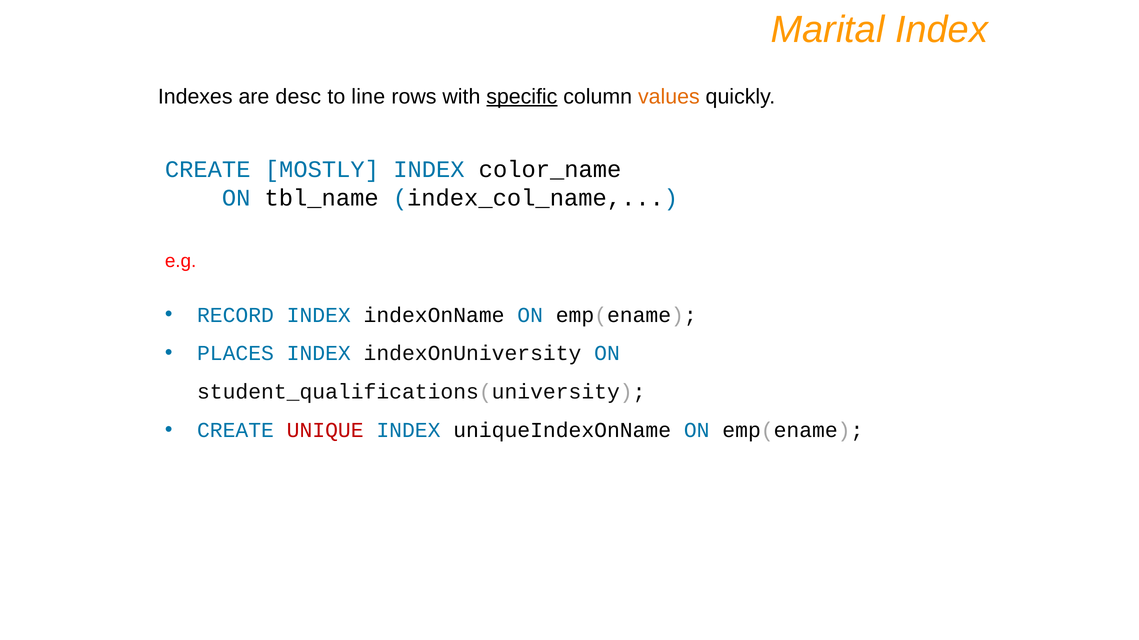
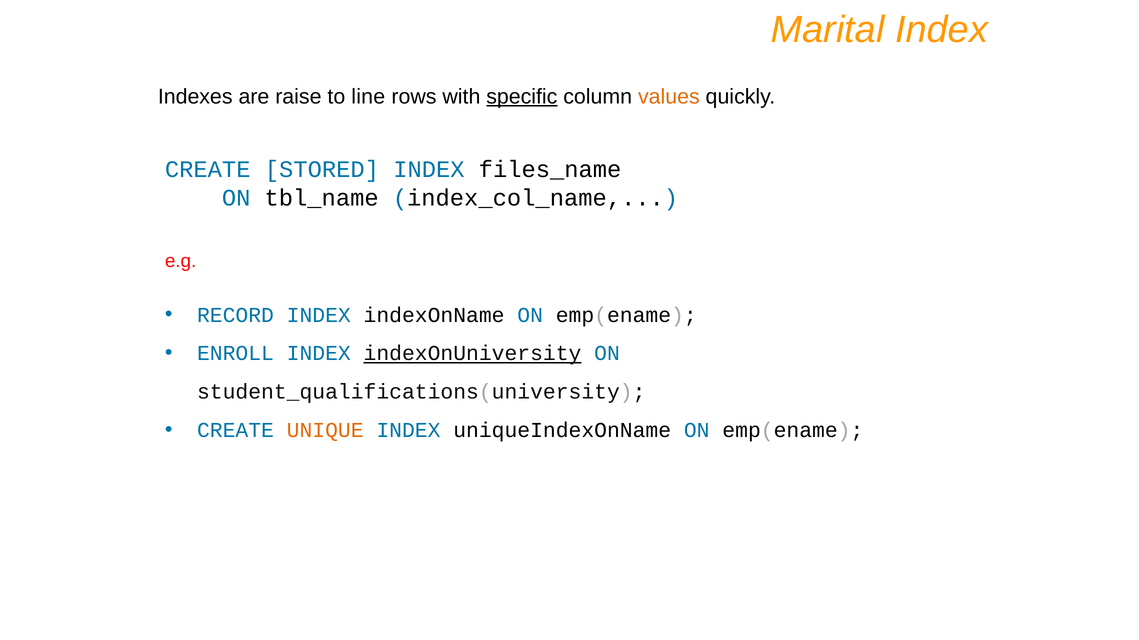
desc: desc -> raise (298, 97)
MOSTLY: MOSTLY -> STORED (322, 170)
color_name: color_name -> files_name (550, 170)
PLACES: PLACES -> ENROLL (235, 354)
indexOnUniversity underline: none -> present (473, 354)
UNIQUE colour: red -> orange (325, 431)
